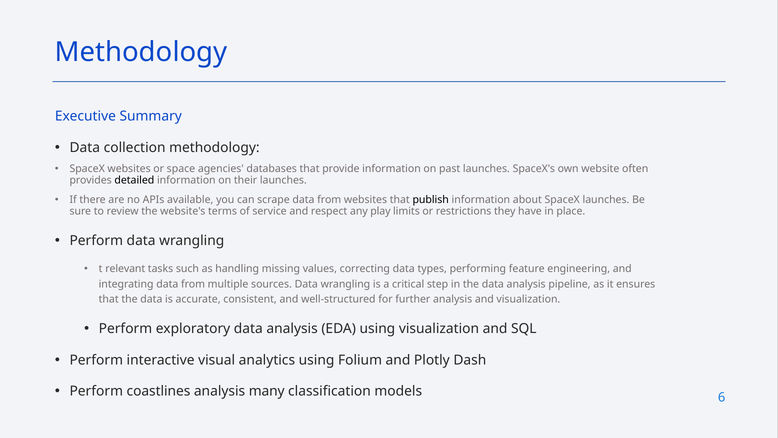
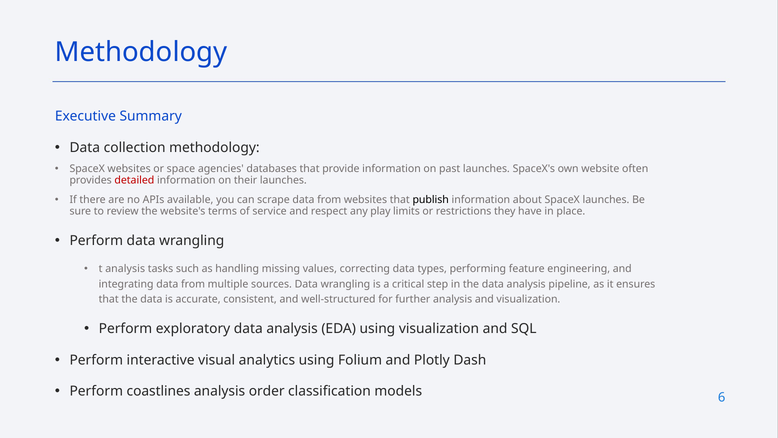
detailed colour: black -> red (134, 180)
t relevant: relevant -> analysis (125, 269)
many: many -> order (267, 391)
